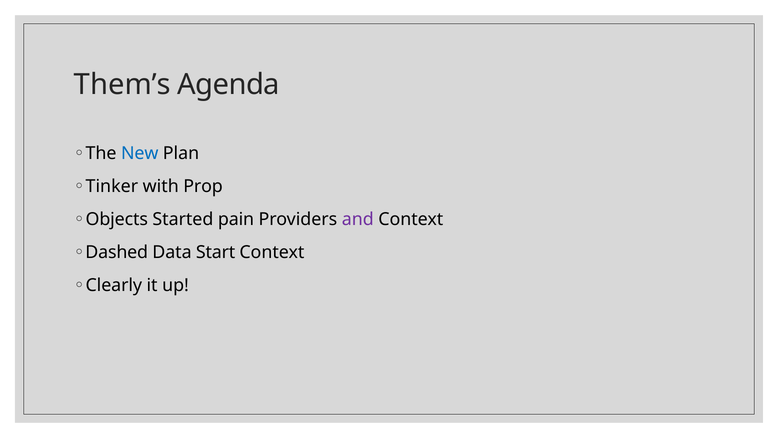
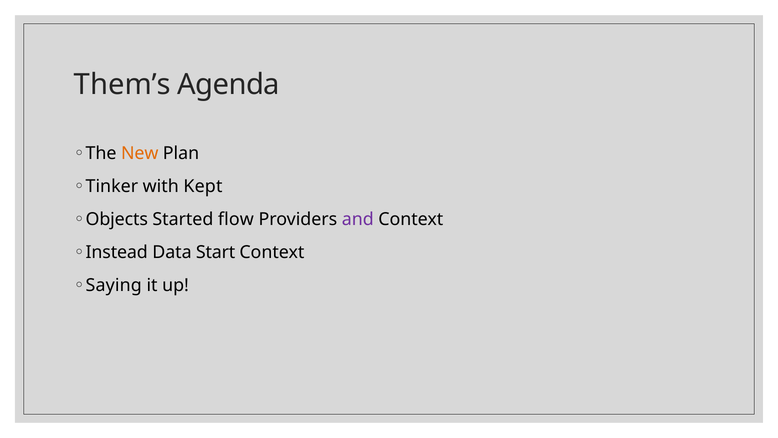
New colour: blue -> orange (140, 153)
Prop: Prop -> Kept (203, 186)
pain: pain -> flow (236, 219)
Dashed: Dashed -> Instead (117, 252)
Clearly: Clearly -> Saying (114, 285)
